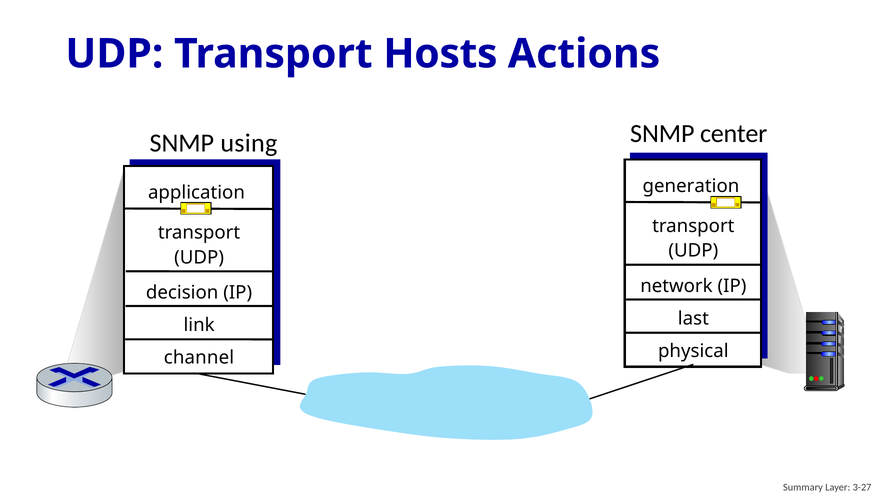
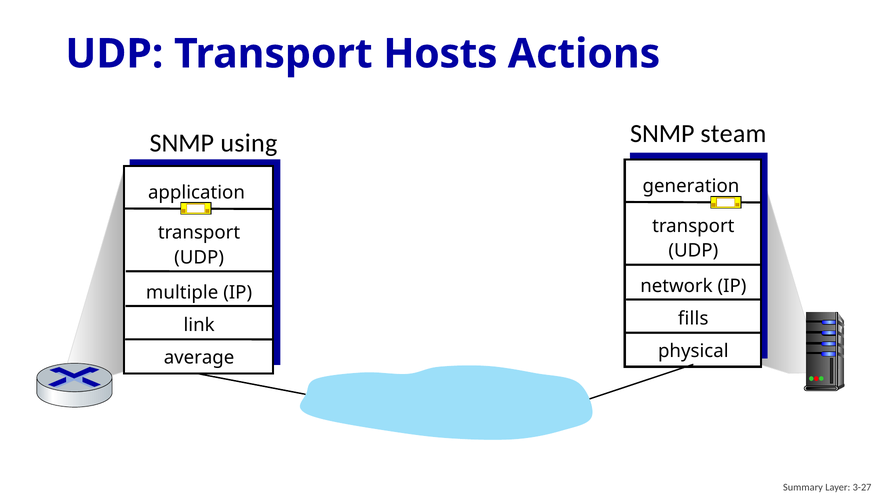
center: center -> steam (733, 134)
decision: decision -> multiple (182, 292)
last: last -> fills (693, 318)
channel: channel -> average (199, 357)
